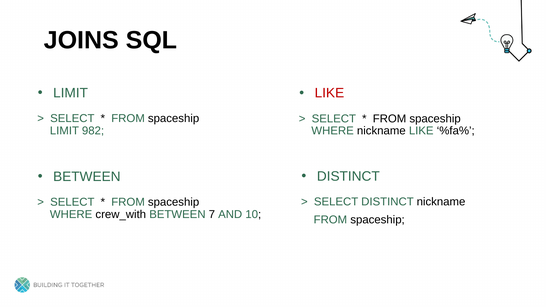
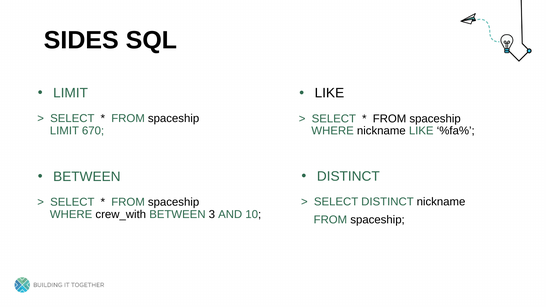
JOINS: JOINS -> SIDES (81, 40)
LIKE colour: red -> black (329, 93)
982: 982 -> 670 (93, 131)
7: 7 -> 3 (212, 215)
